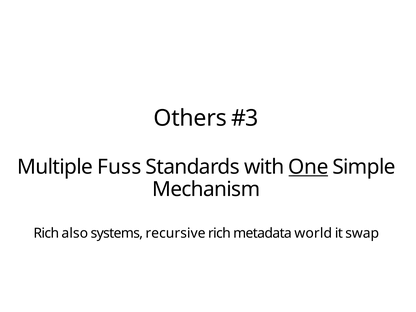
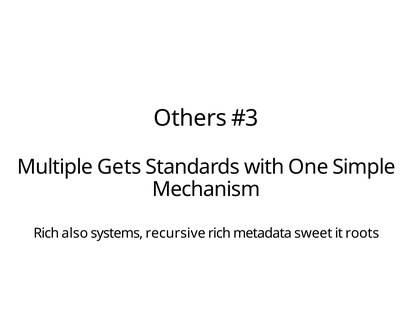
Fuss: Fuss -> Gets (119, 167)
One underline: present -> none (308, 167)
world: world -> sweet (313, 233)
swap: swap -> roots (362, 233)
